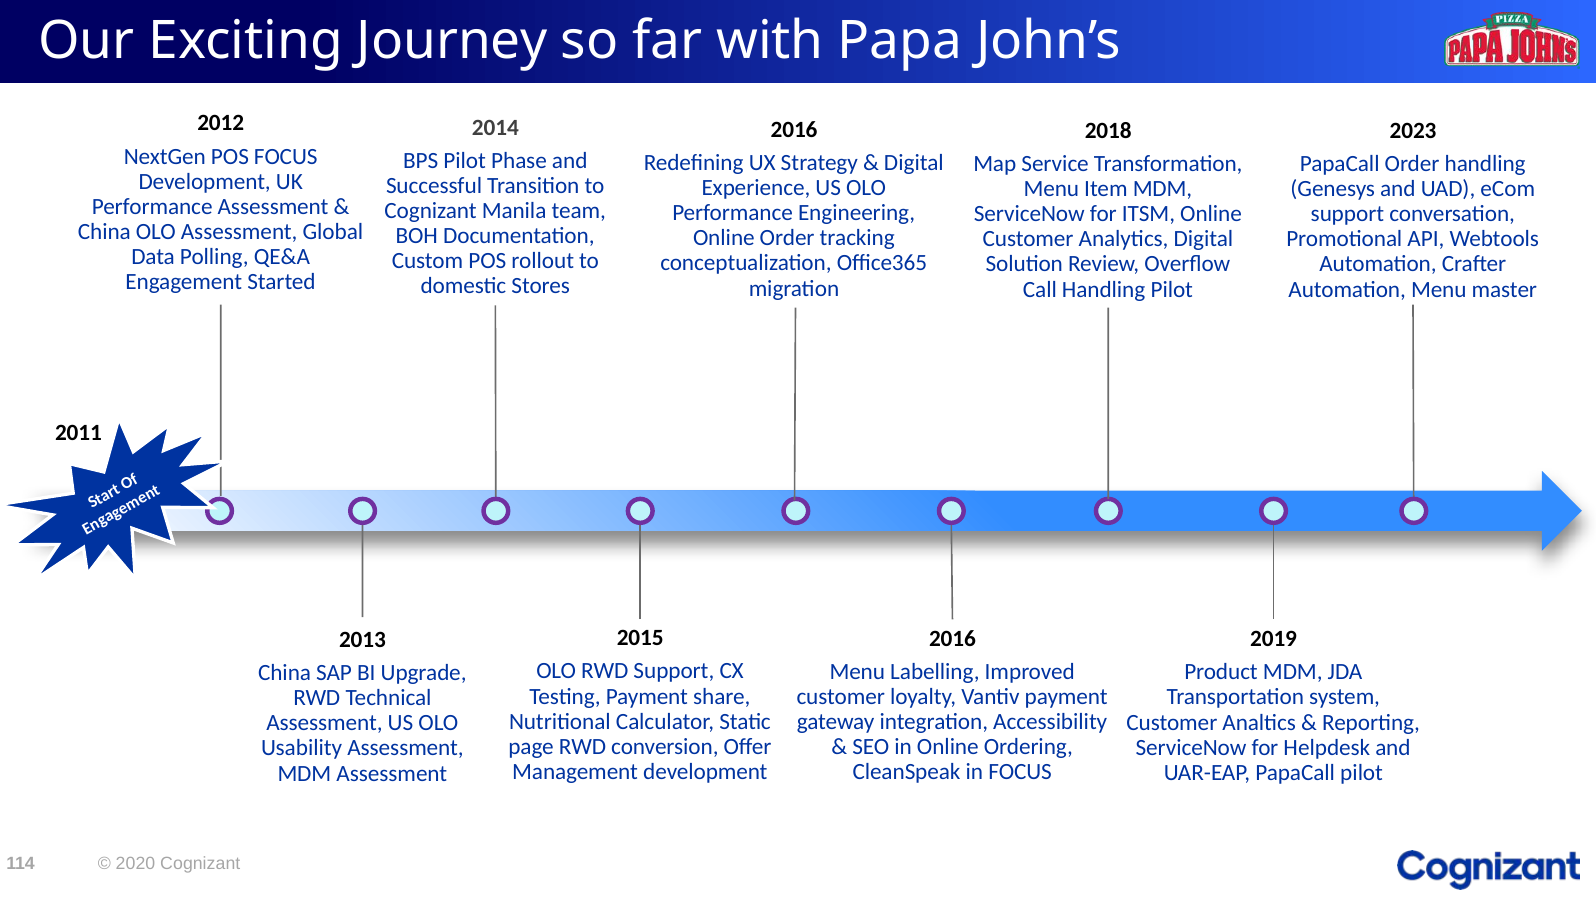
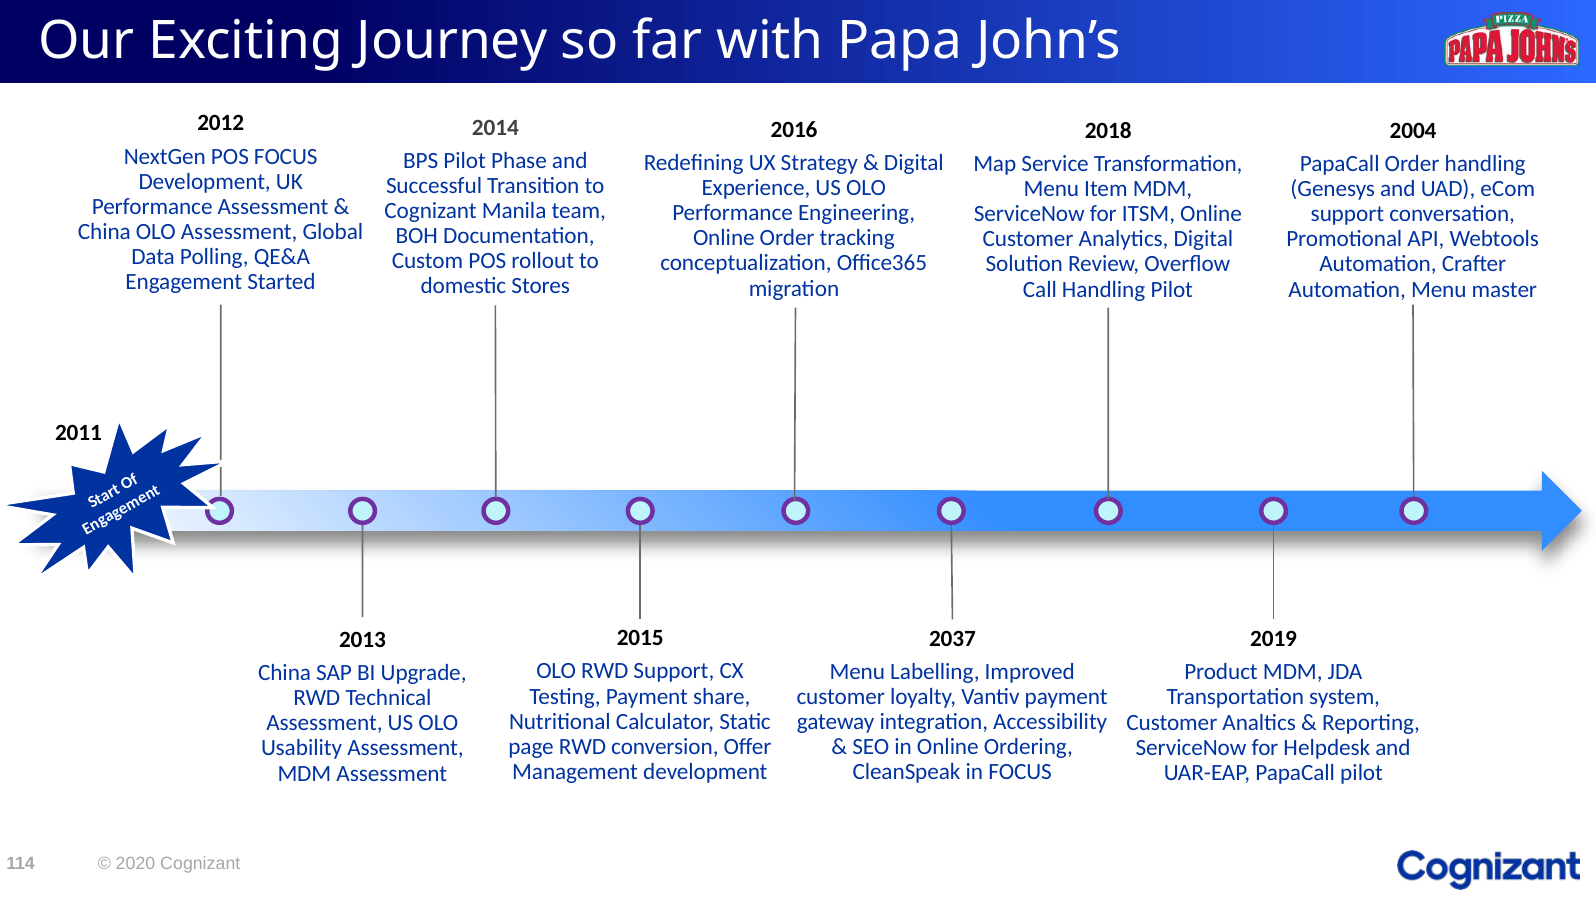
2023: 2023 -> 2004 (1413, 130)
2016: 2016 -> 2037 (952, 638)
